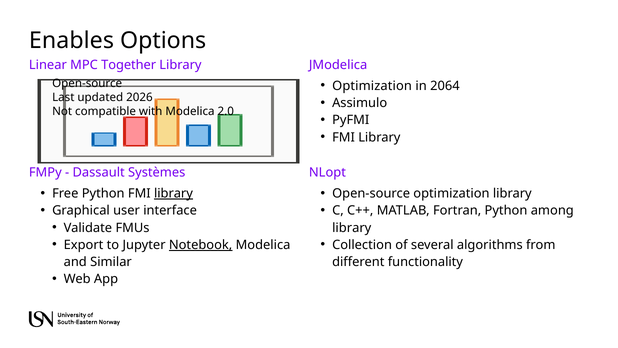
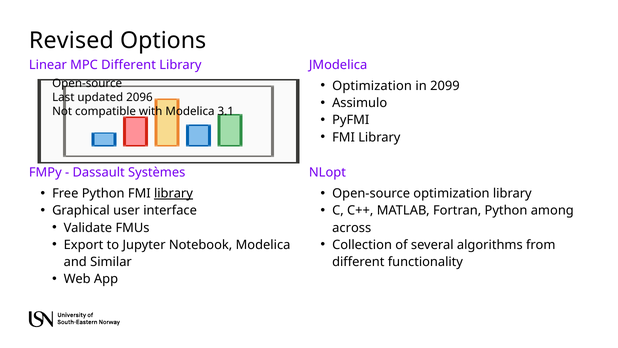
Enables: Enables -> Revised (71, 40)
MPC Together: Together -> Different (129, 65)
2064: 2064 -> 2099 (445, 86)
2026: 2026 -> 2096 (139, 97)
2.0: 2.0 -> 3.1 (226, 111)
library: library -> across (352, 228)
Notebook underline: present -> none (201, 245)
